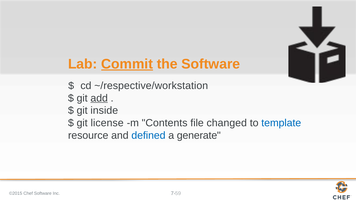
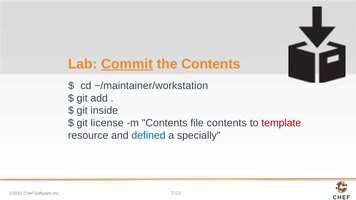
the Software: Software -> Contents (211, 64)
~/respective/workstation: ~/respective/workstation -> ~/maintainer/workstation (151, 86)
add underline: present -> none (99, 98)
file changed: changed -> contents (227, 123)
template colour: blue -> red (281, 123)
generate: generate -> specially (199, 136)
